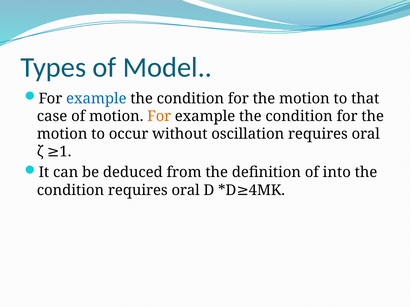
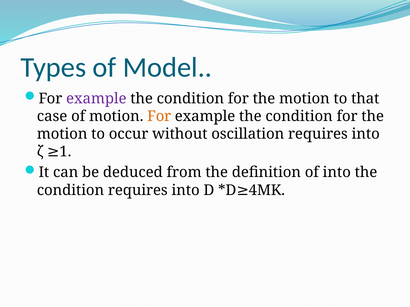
example colour: blue -> purple (96, 99)
oscillation requires oral: oral -> into (366, 134)
condition requires oral: oral -> into (186, 190)
